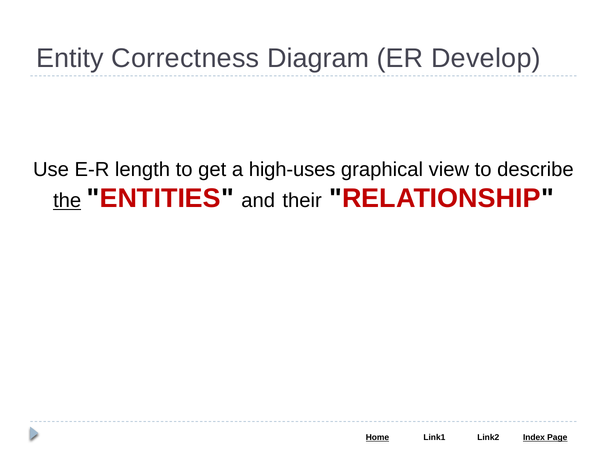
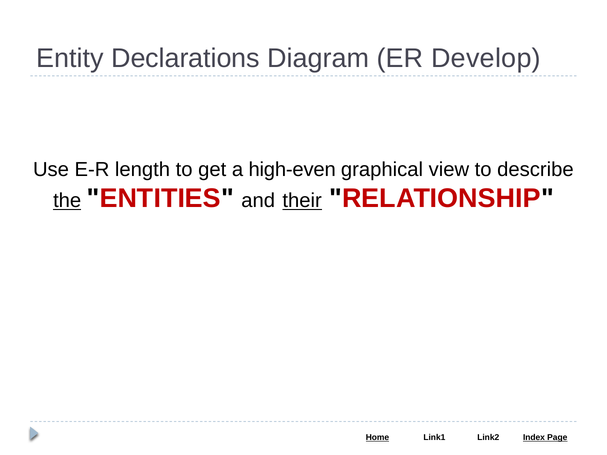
Correctness: Correctness -> Declarations (186, 58)
high-uses: high-uses -> high-even (292, 170)
their underline: none -> present (302, 201)
